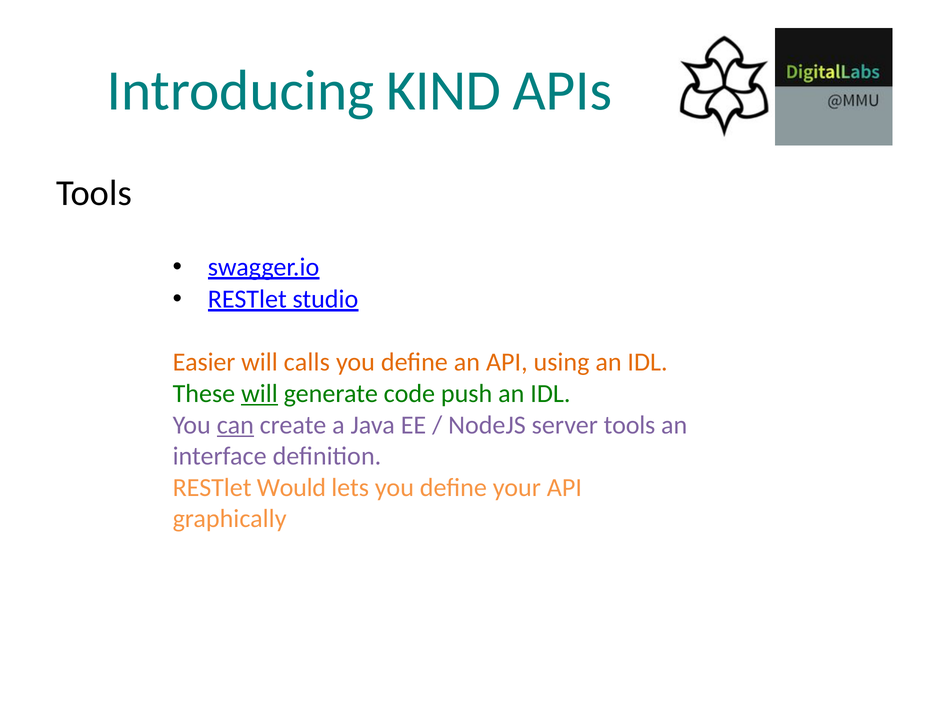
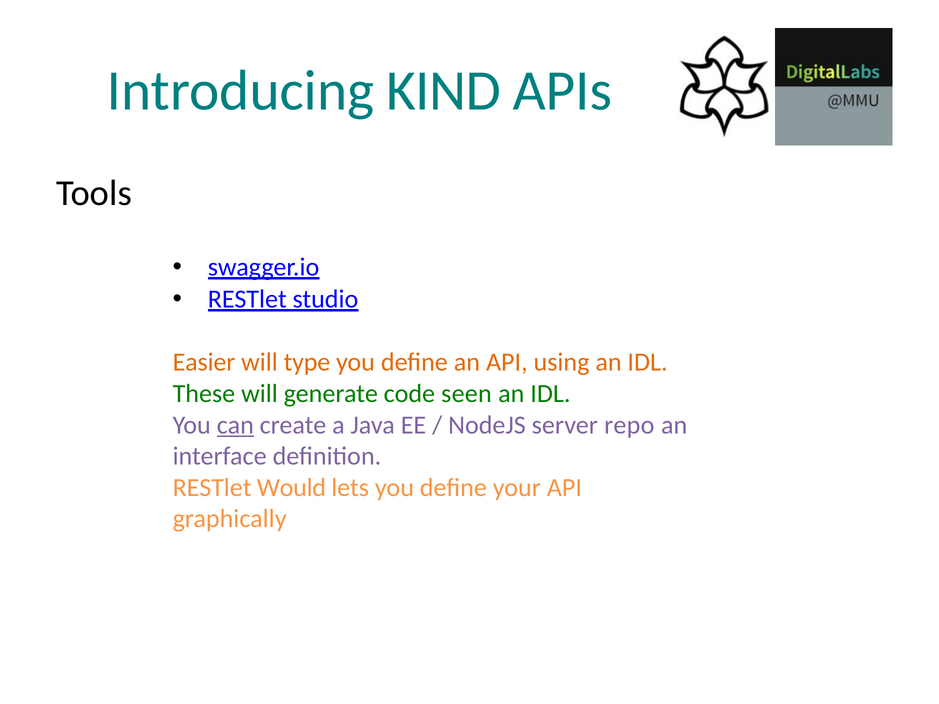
calls: calls -> type (307, 362)
will underline: present -> none (259, 394)
push: push -> seen (466, 394)
server tools: tools -> repo (629, 425)
